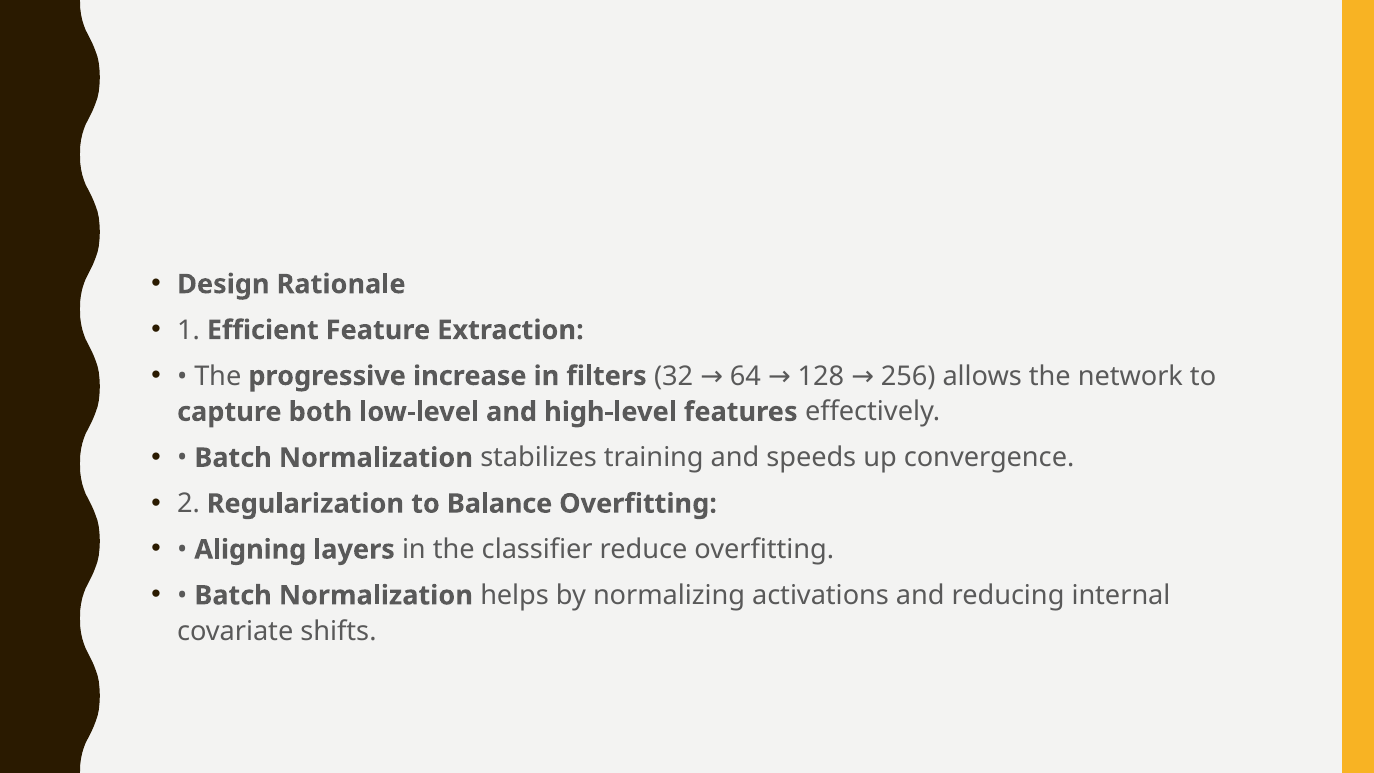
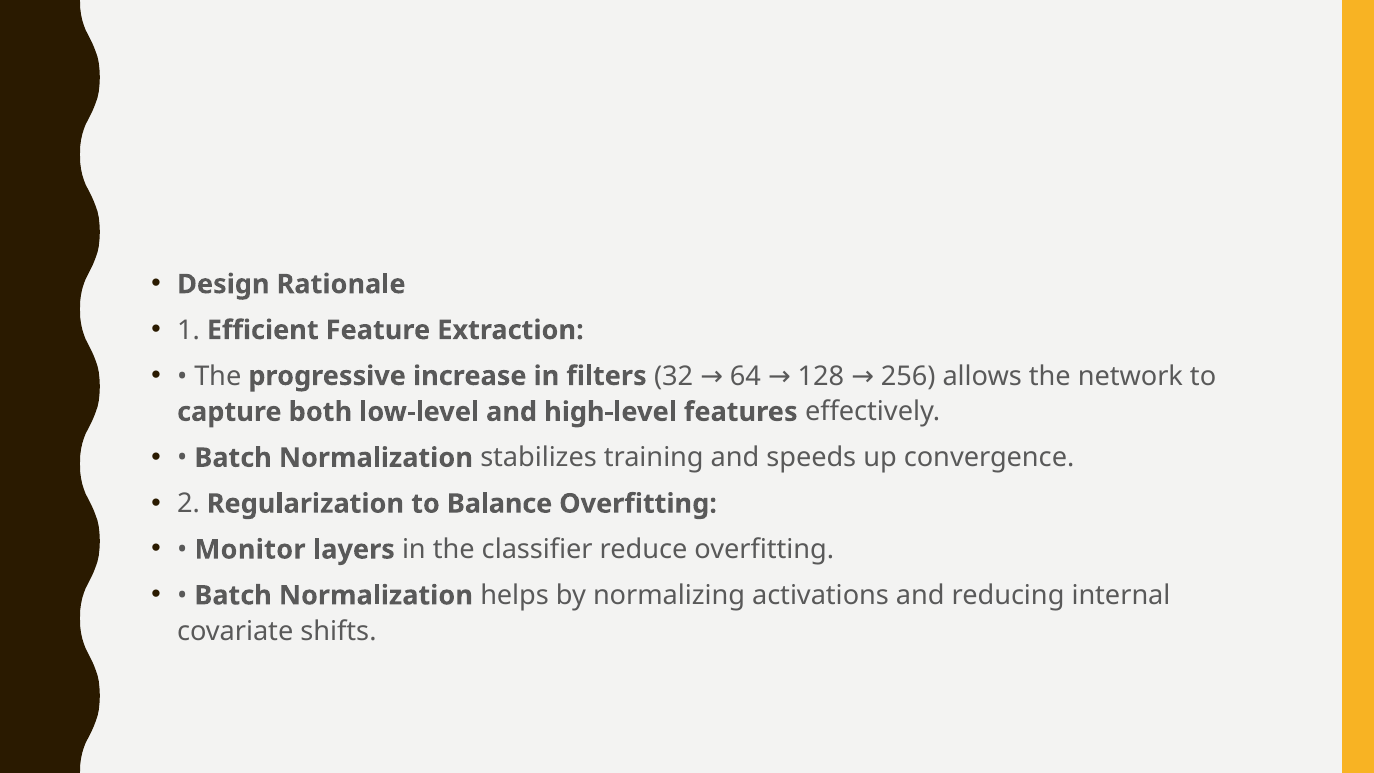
Aligning: Aligning -> Monitor (250, 550)
